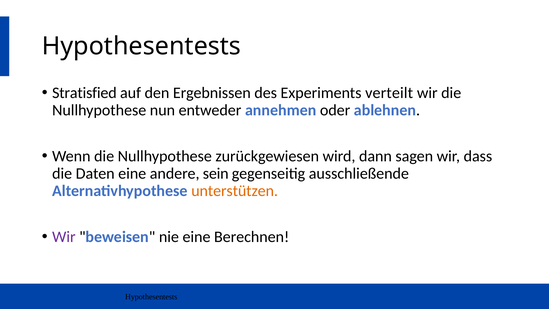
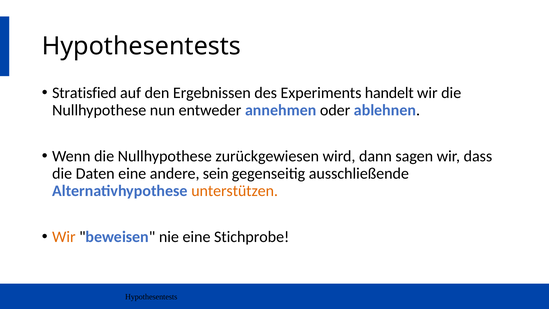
verteilt: verteilt -> handelt (389, 93)
Wir colour: purple -> orange (64, 237)
Berechnen: Berechnen -> Stichprobe (252, 237)
